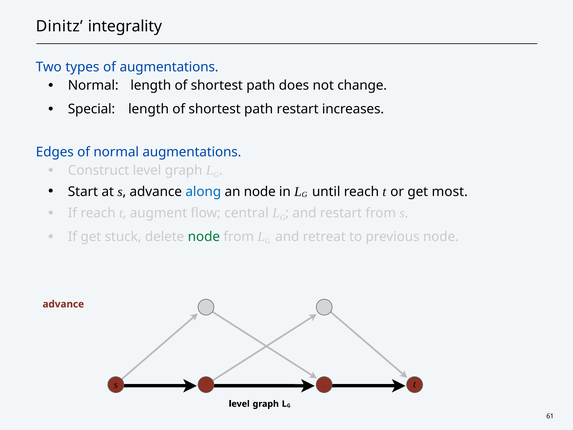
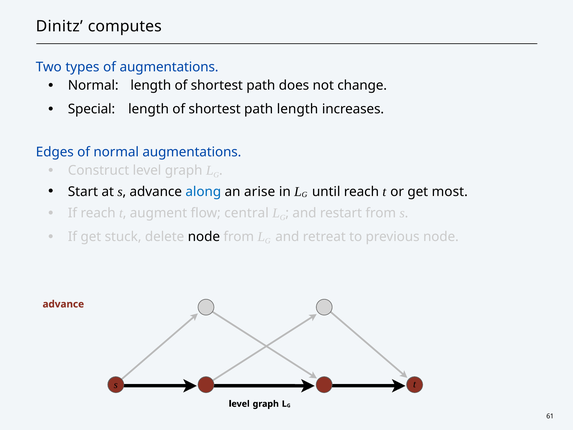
integrality: integrality -> computes (125, 26)
path restart: restart -> length (297, 109)
an node: node -> arise (260, 192)
node colour: green -> black (204, 237)
